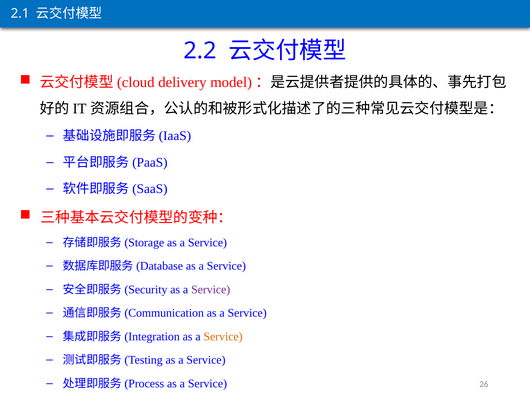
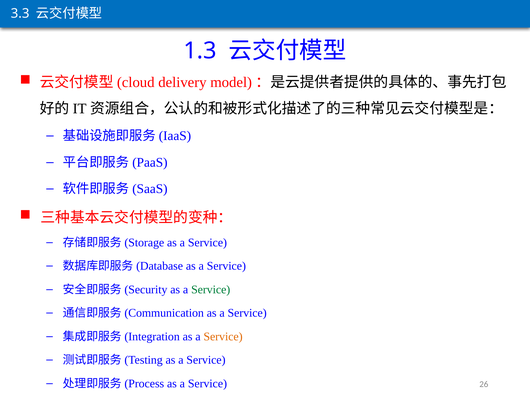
2.1: 2.1 -> 3.3 (20, 14)
2.2: 2.2 -> 1.3 (200, 51)
Service colour: purple -> green (211, 290)
